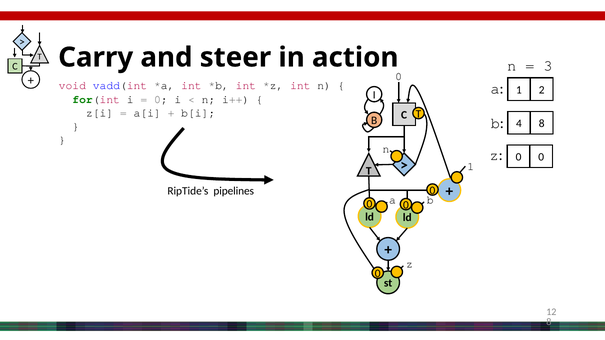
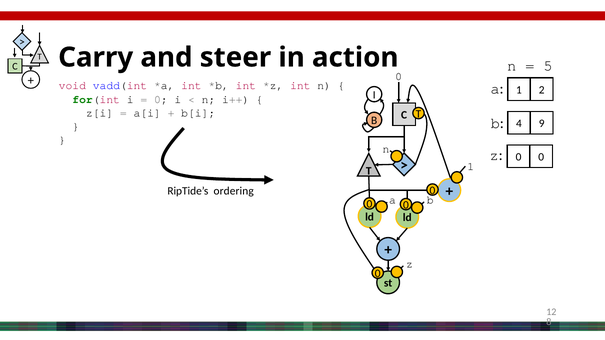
3: 3 -> 5 (548, 66)
4 8: 8 -> 9 (542, 124)
pipelines: pipelines -> ordering (234, 191)
